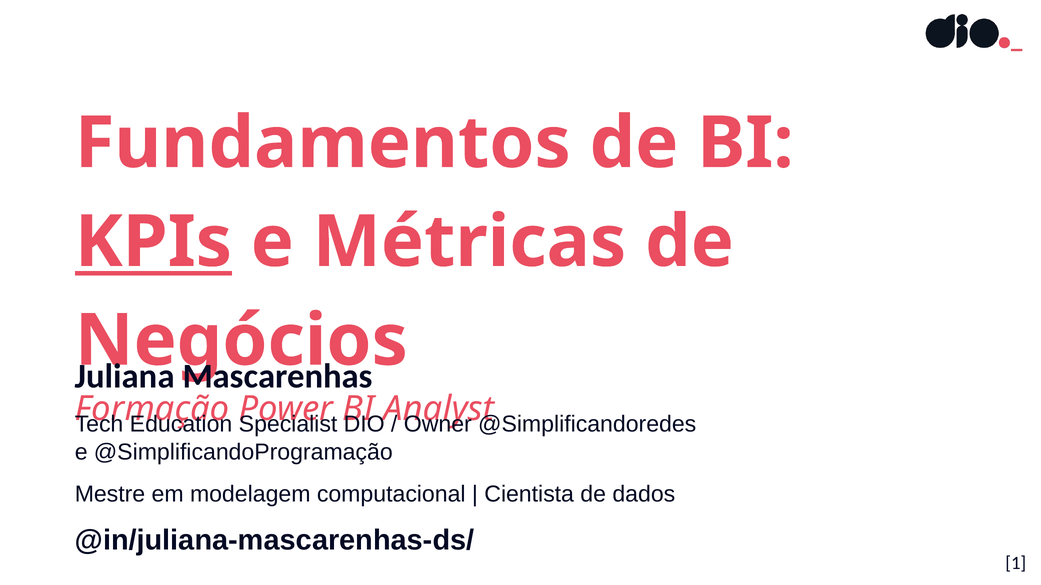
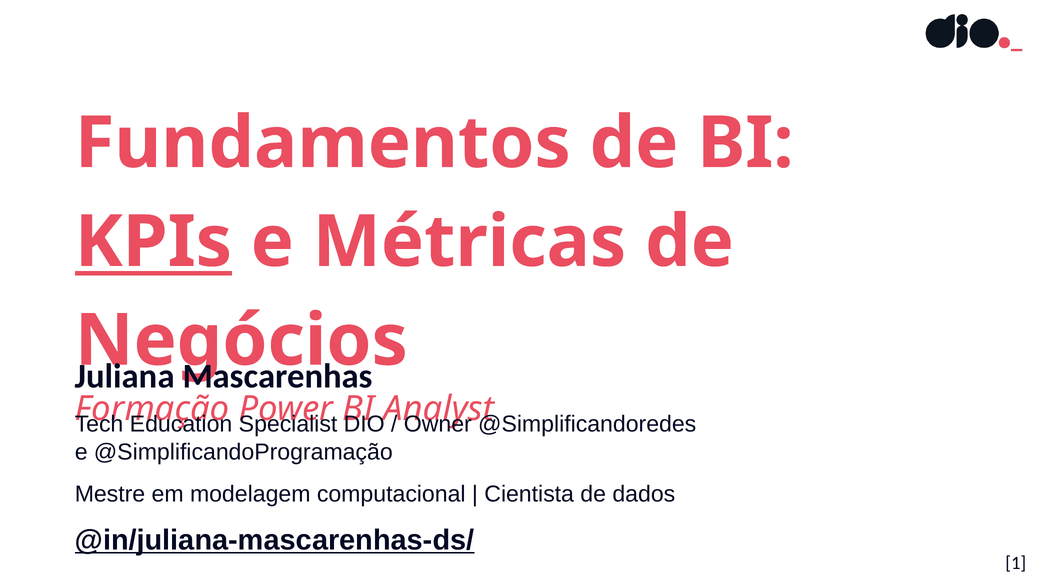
@in/juliana-mascarenhas-ds/ underline: none -> present (275, 541)
